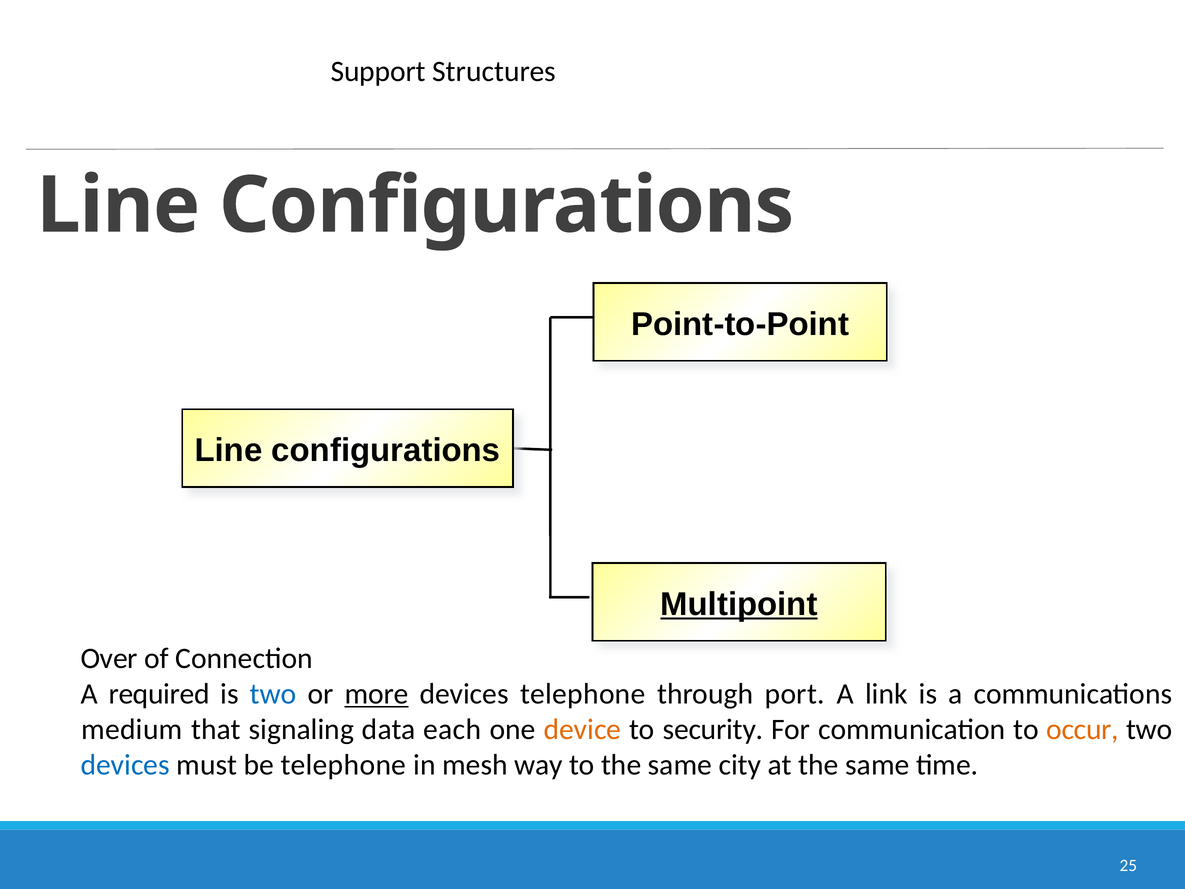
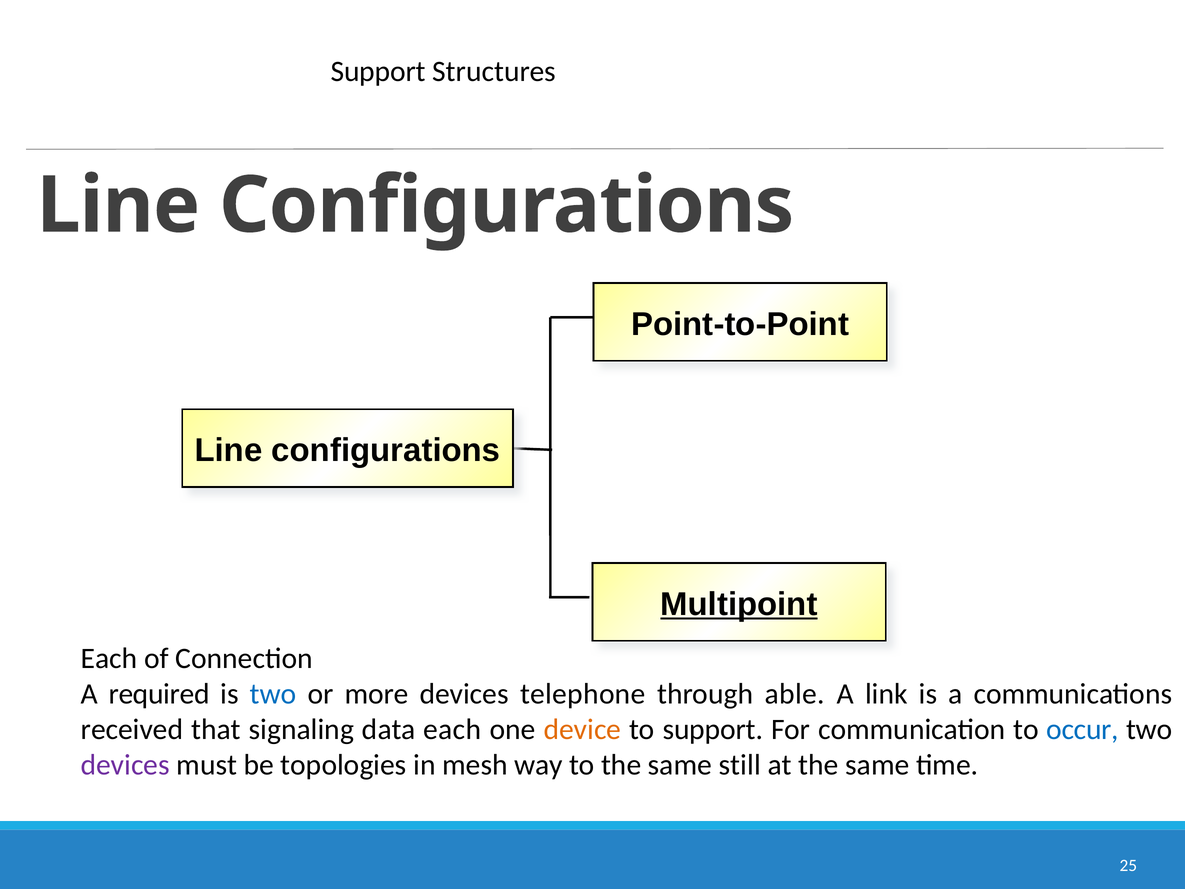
Over: Over -> Each (109, 658)
more underline: present -> none (377, 694)
port: port -> able (795, 694)
medium: medium -> received (132, 729)
to security: security -> support (713, 729)
occur colour: orange -> blue (1082, 729)
devices colour: blue -> purple (125, 765)
be telephone: telephone -> topologies (344, 765)
city: city -> still (740, 765)
